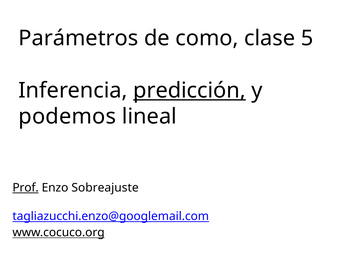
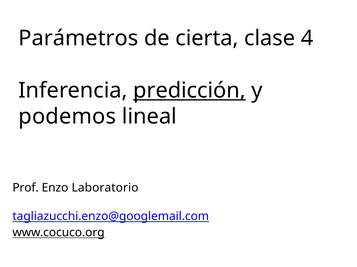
como: como -> cierta (207, 38)
5: 5 -> 4 (307, 38)
Prof underline: present -> none (26, 188)
Sobreajuste: Sobreajuste -> Laboratorio (105, 188)
